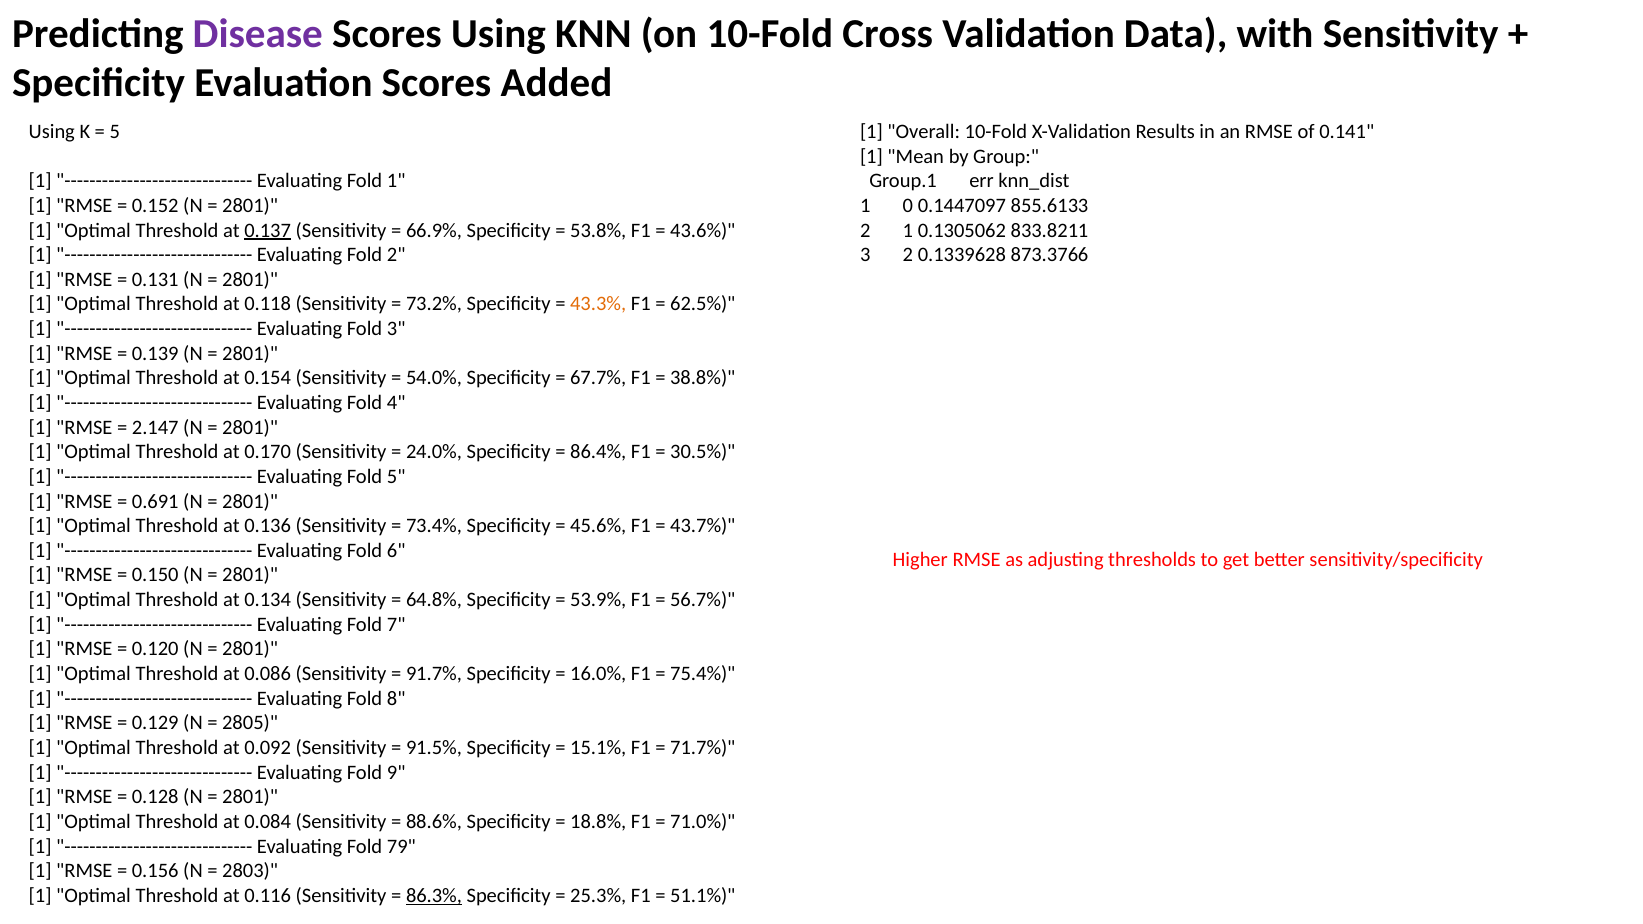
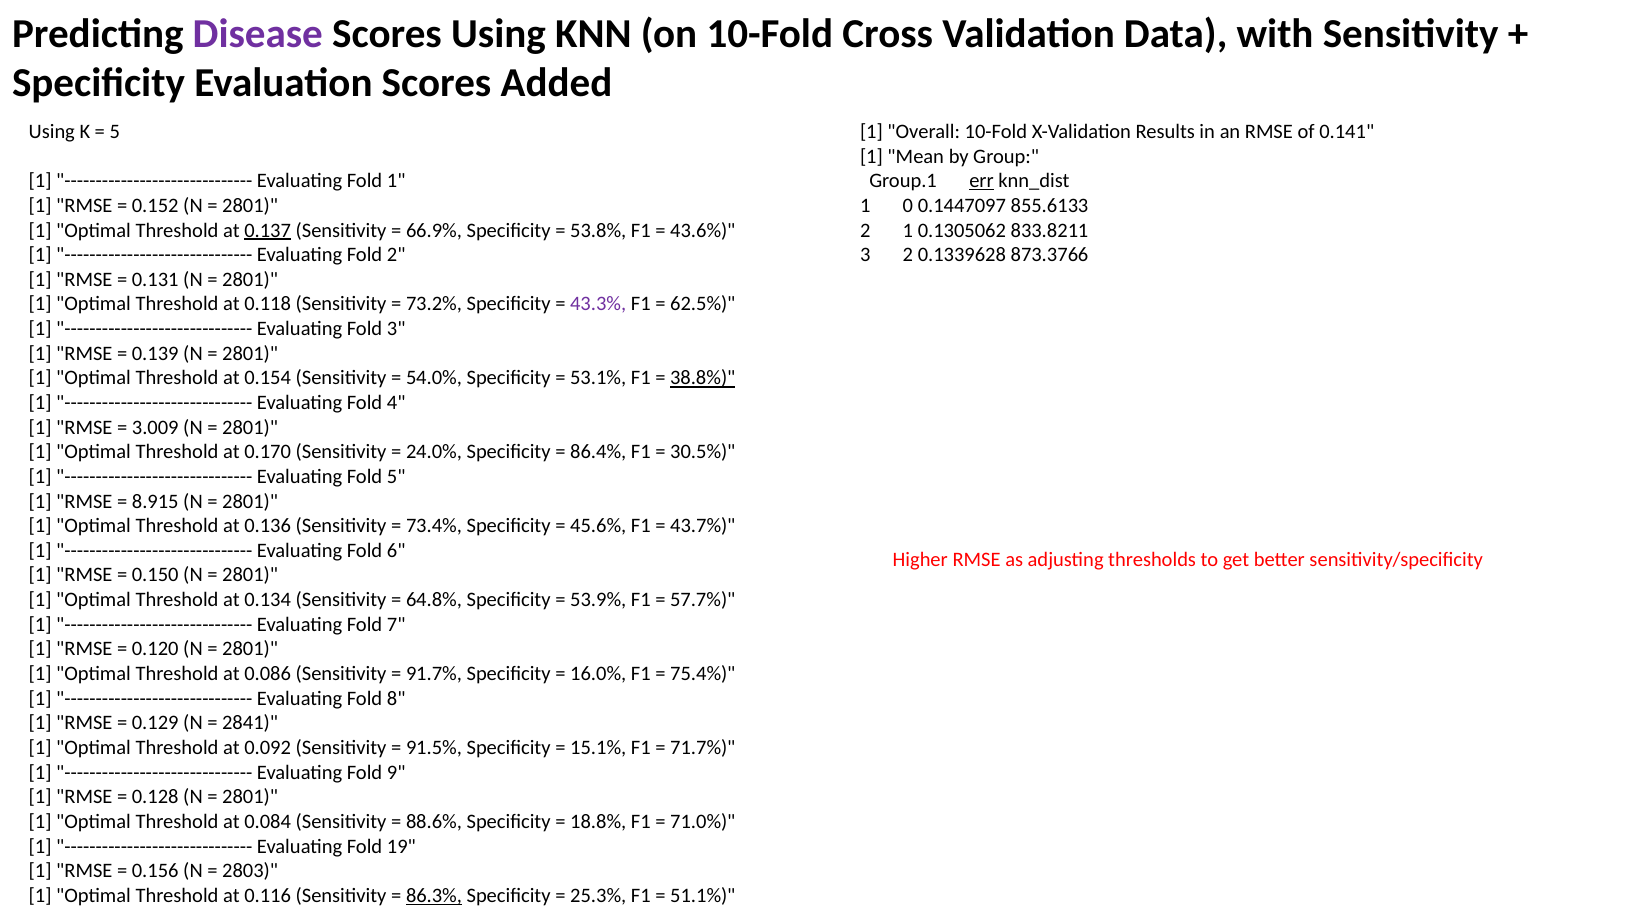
err underline: none -> present (981, 181)
43.3% colour: orange -> purple (598, 304)
67.7%: 67.7% -> 53.1% (598, 378)
38.8% underline: none -> present (703, 378)
2.147: 2.147 -> 3.009 (155, 427)
0.691: 0.691 -> 8.915 (155, 501)
56.7%: 56.7% -> 57.7% (703, 600)
2805: 2805 -> 2841 (250, 723)
79: 79 -> 19 (401, 846)
